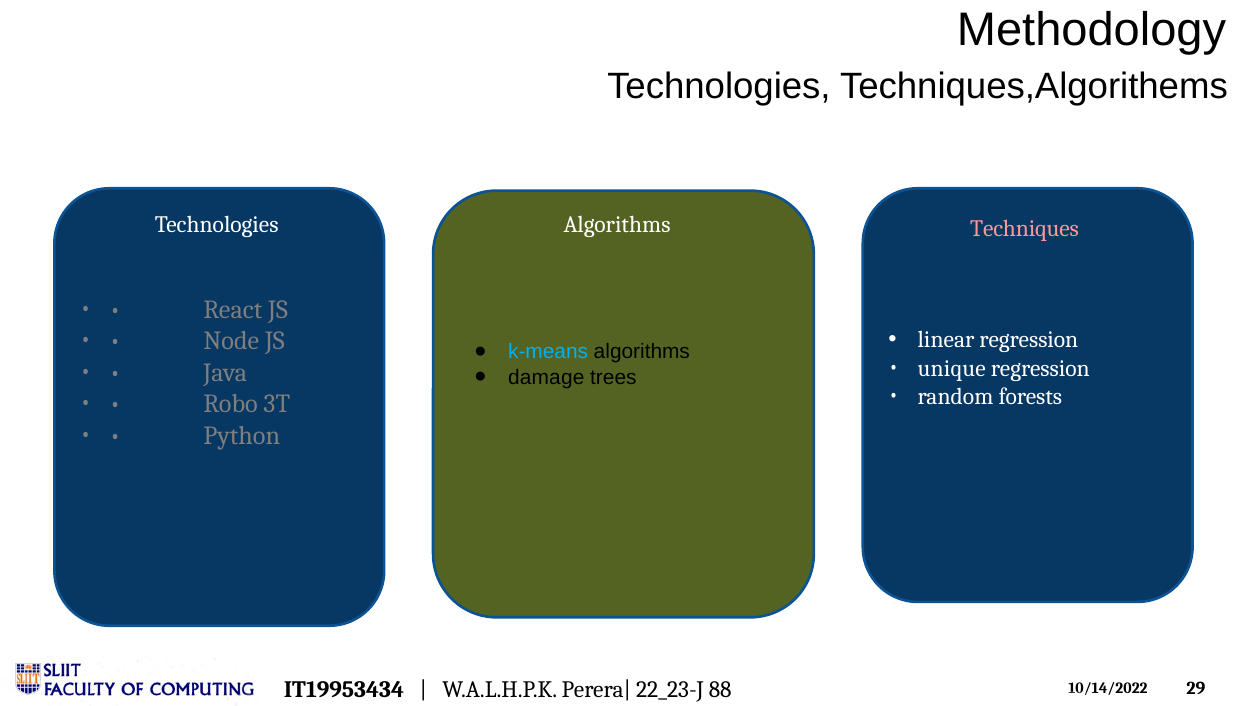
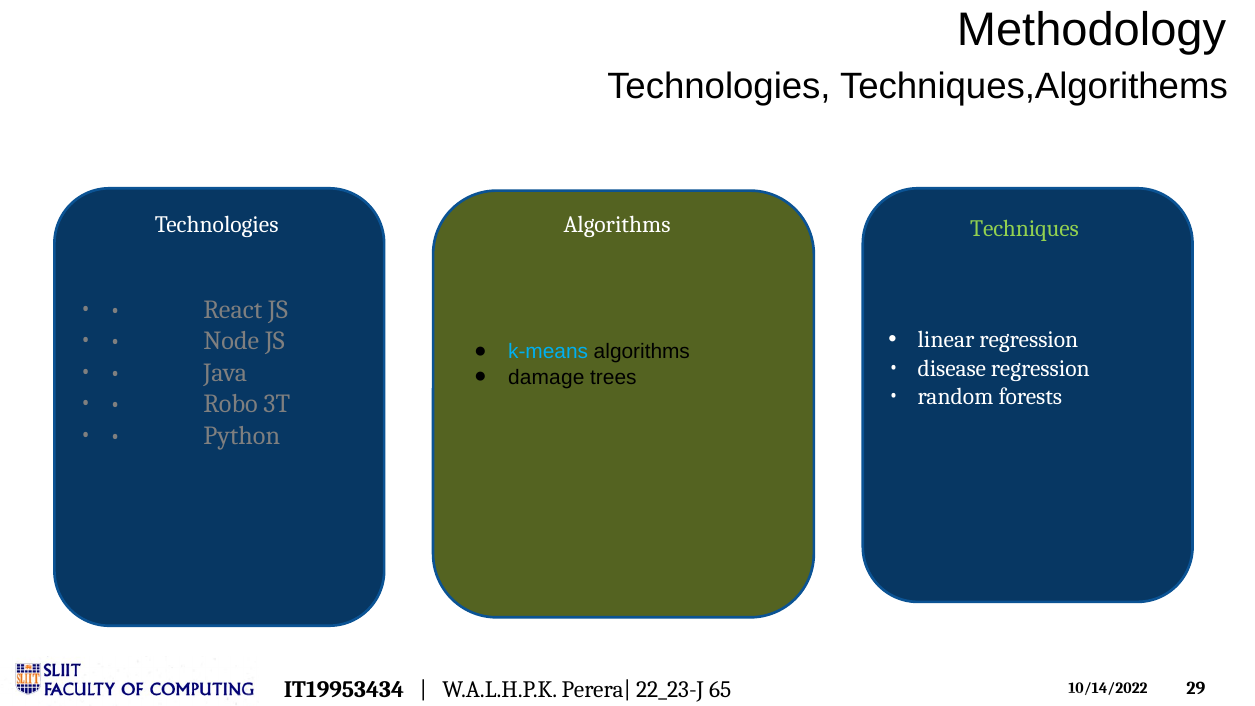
Techniques colour: pink -> light green (1024, 229)
unique: unique -> disease (952, 368)
88: 88 -> 65 (720, 690)
